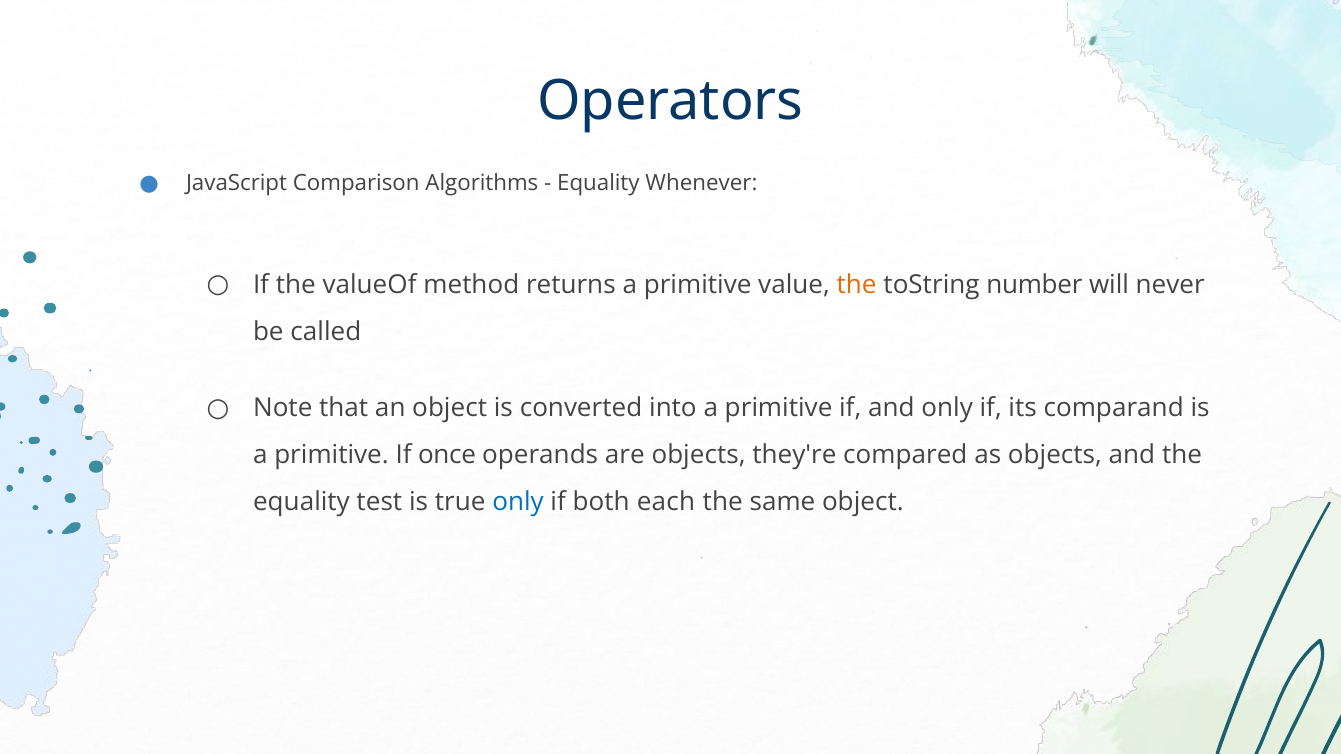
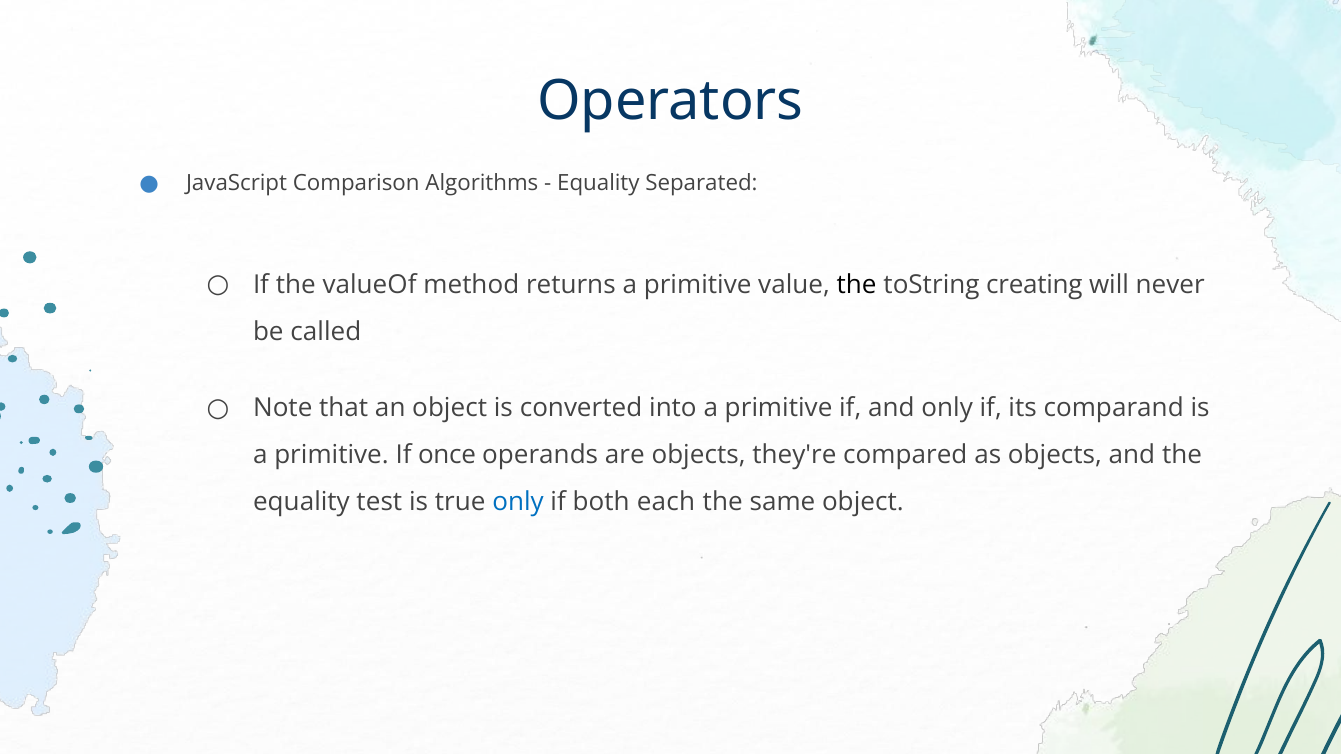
Whenever: Whenever -> Separated (701, 183)
the colour: orange -> black (857, 285)
number: number -> creating (1034, 285)
